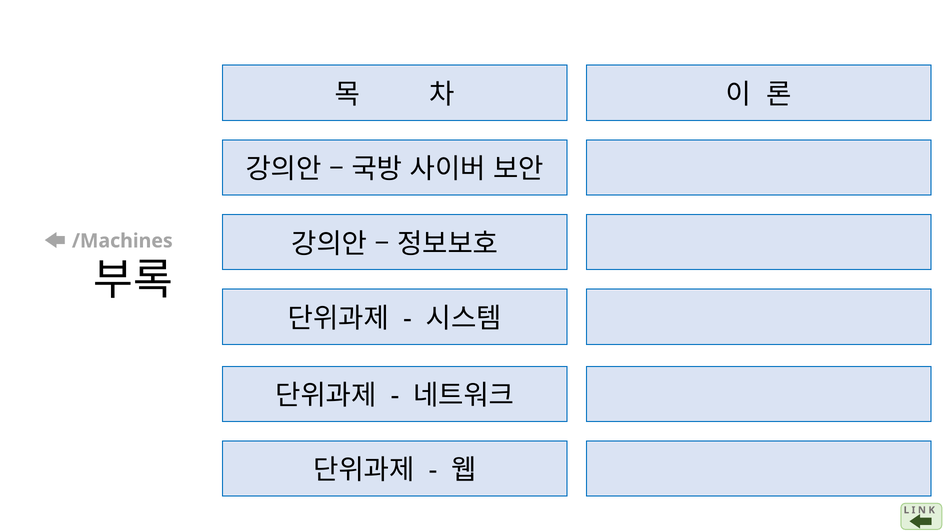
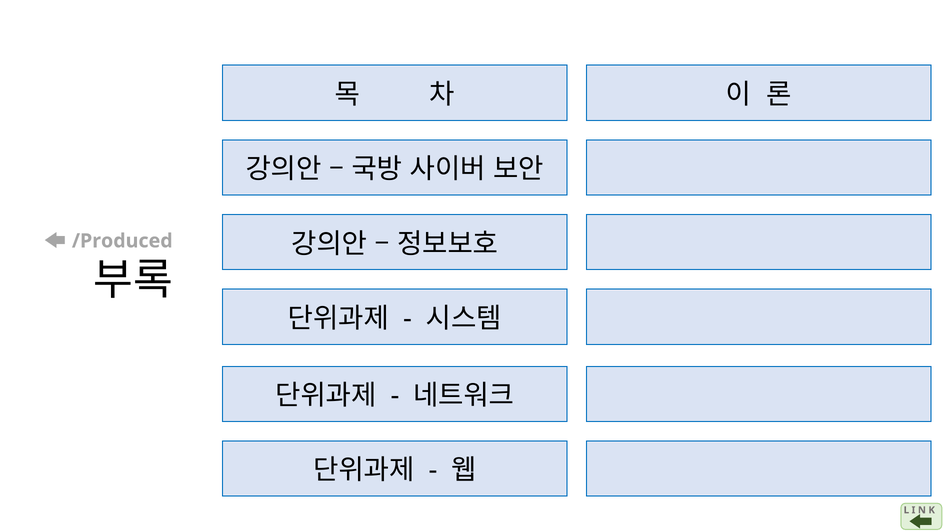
/Machines: /Machines -> /Produced (122, 241)
